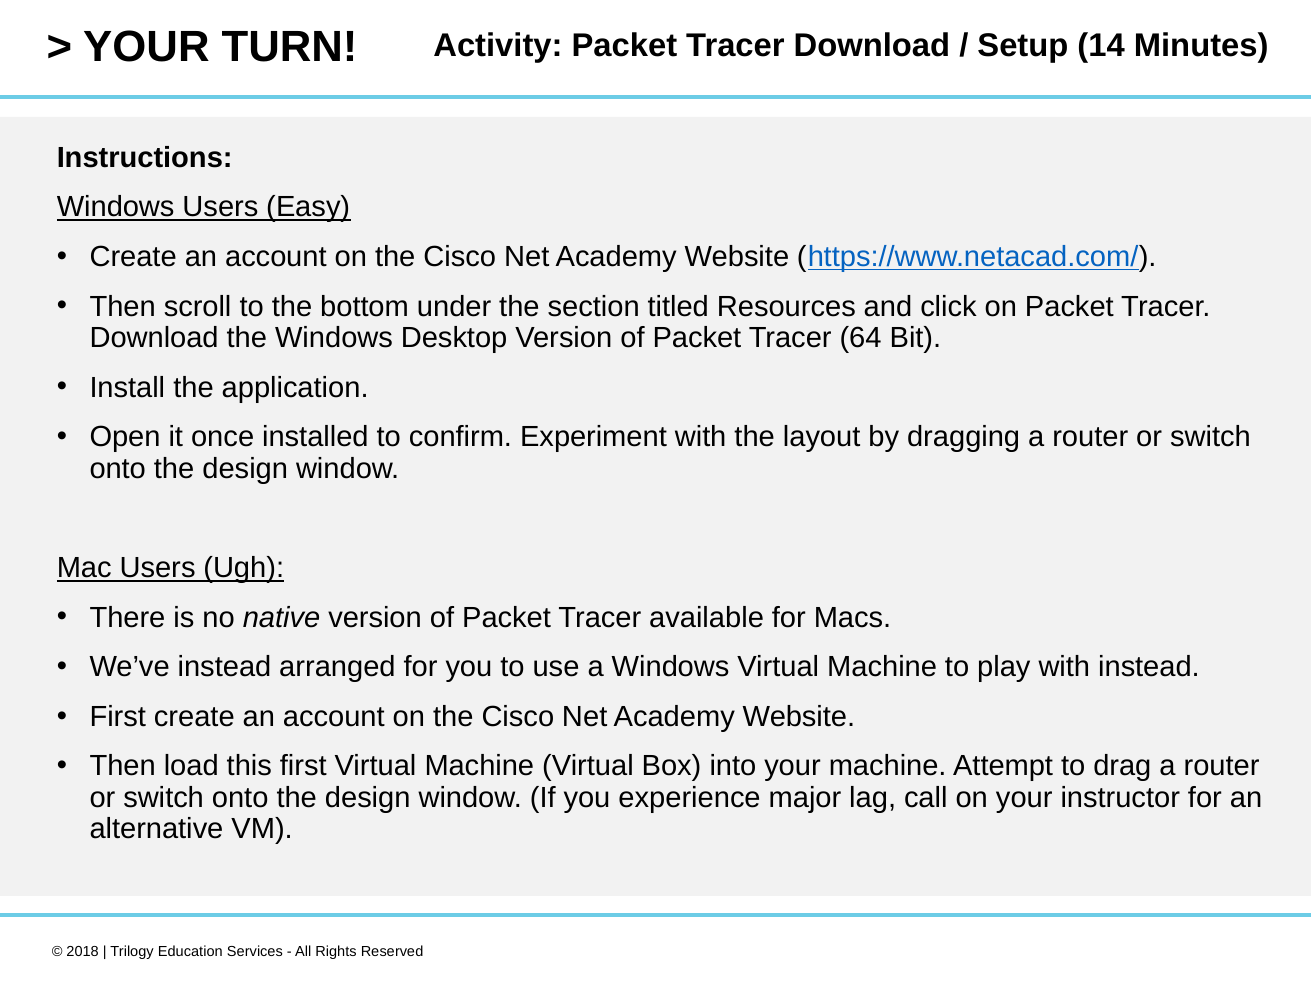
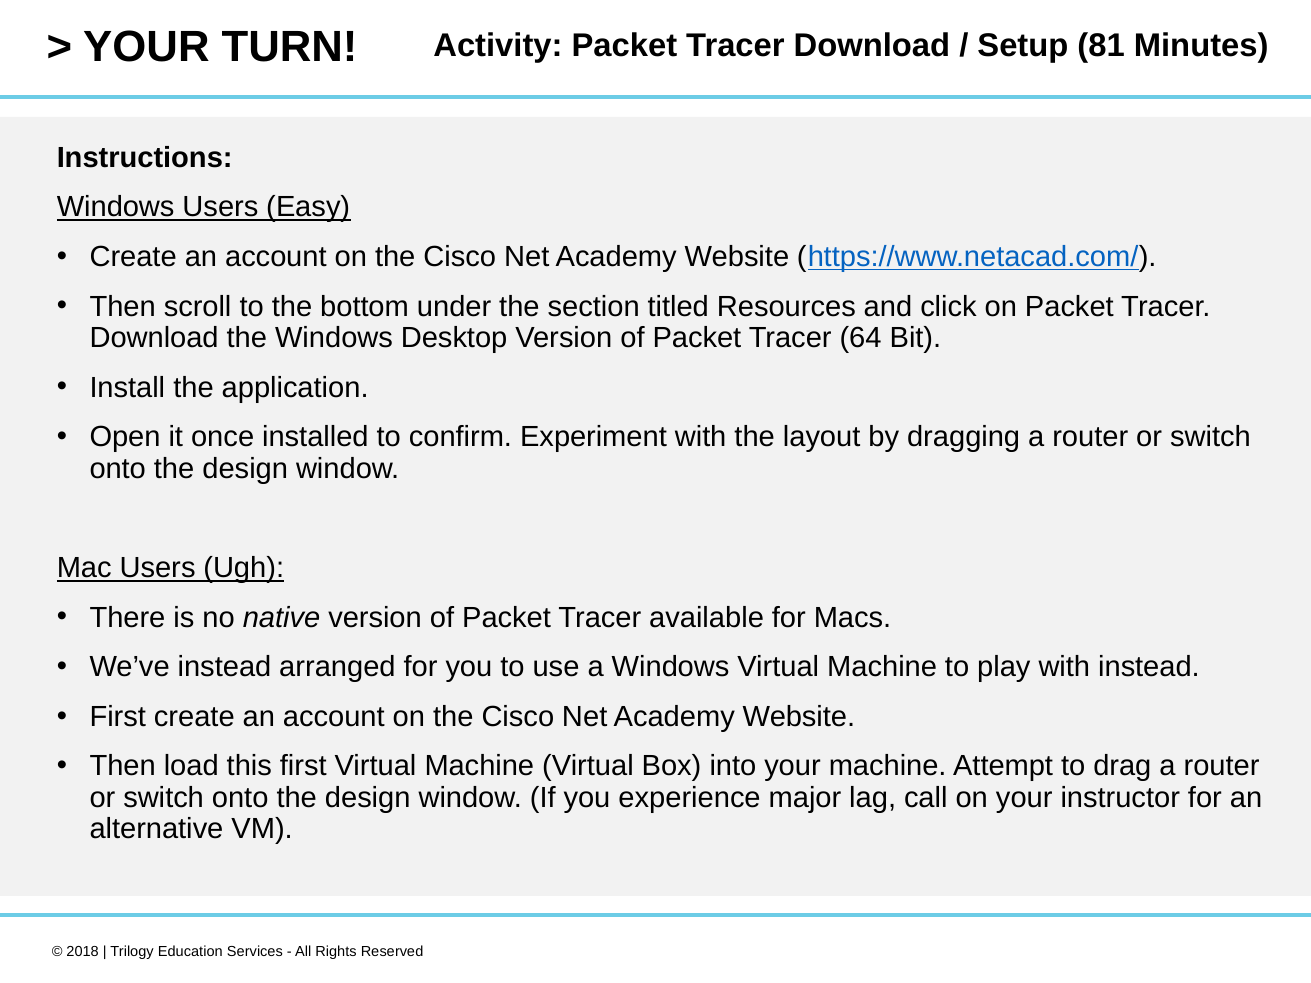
14: 14 -> 81 (1101, 46)
